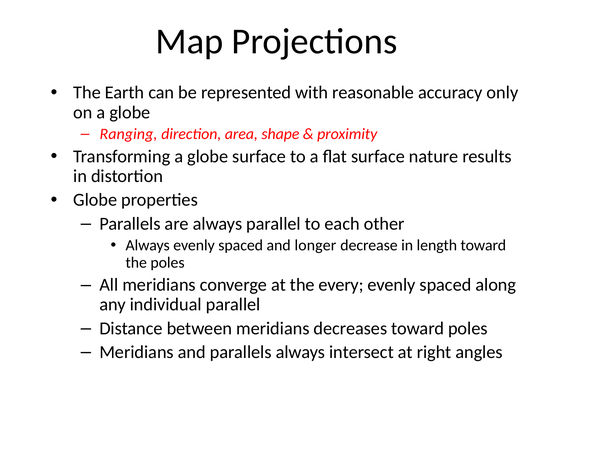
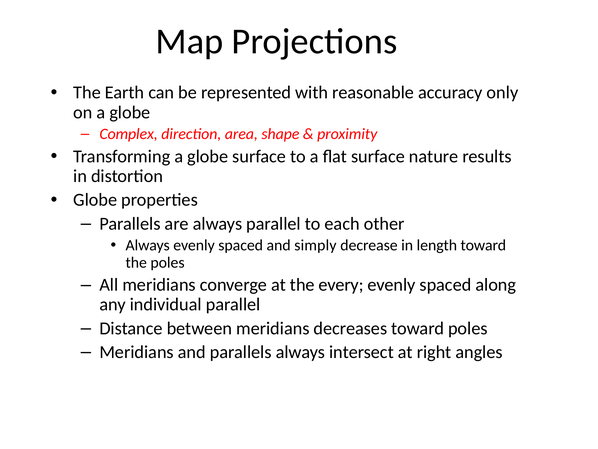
Ranging: Ranging -> Complex (129, 134)
longer: longer -> simply (315, 245)
